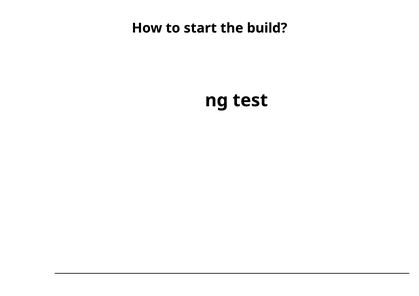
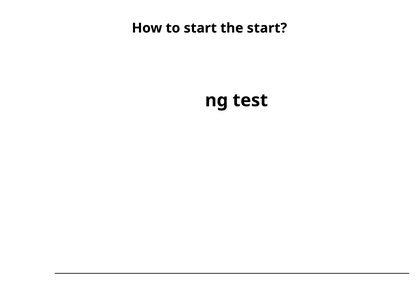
the build: build -> start (267, 28)
